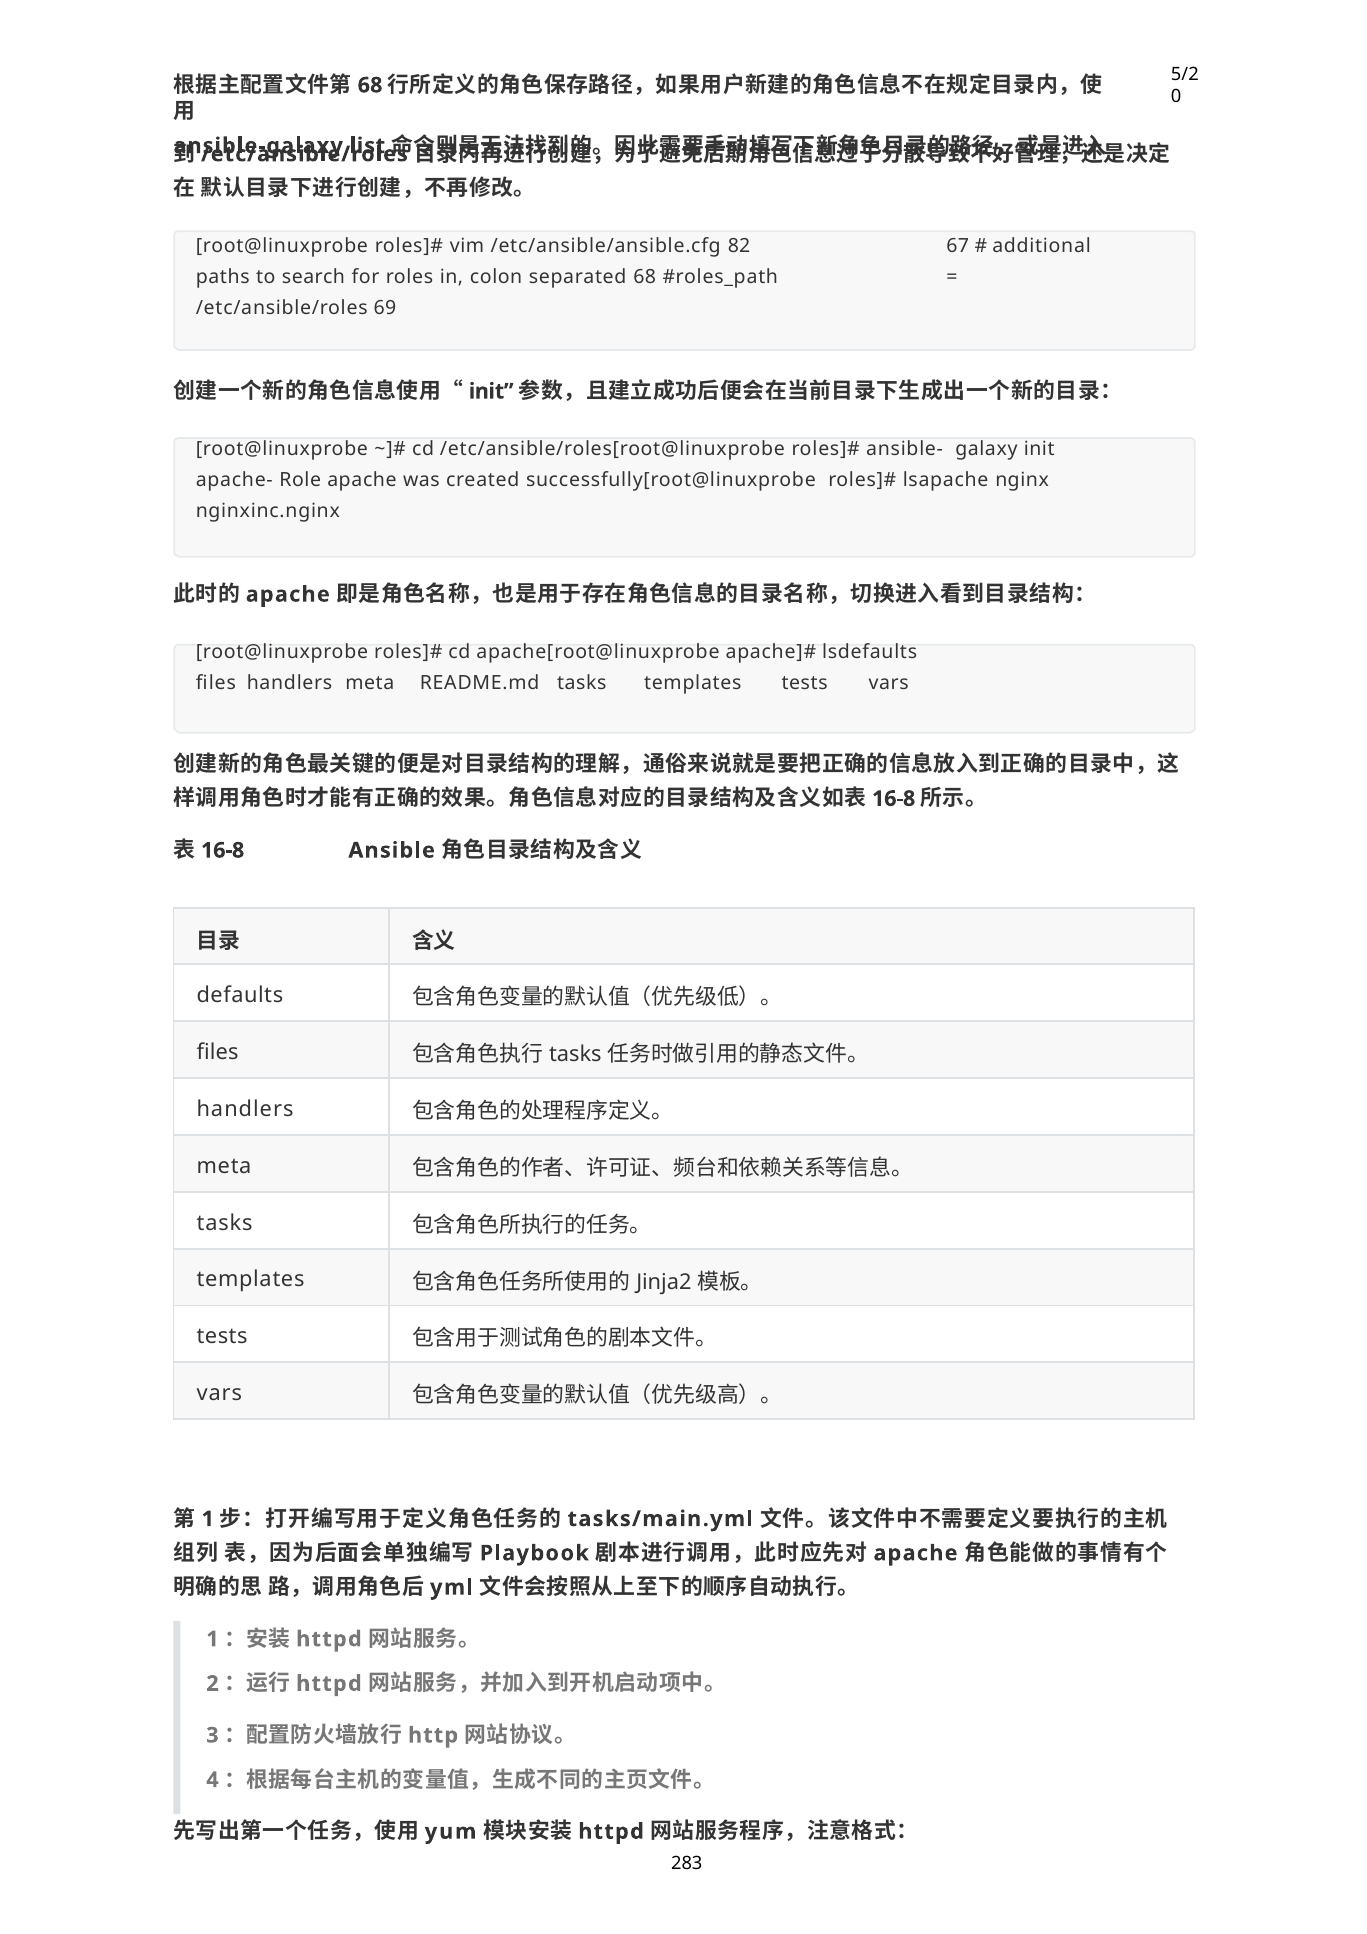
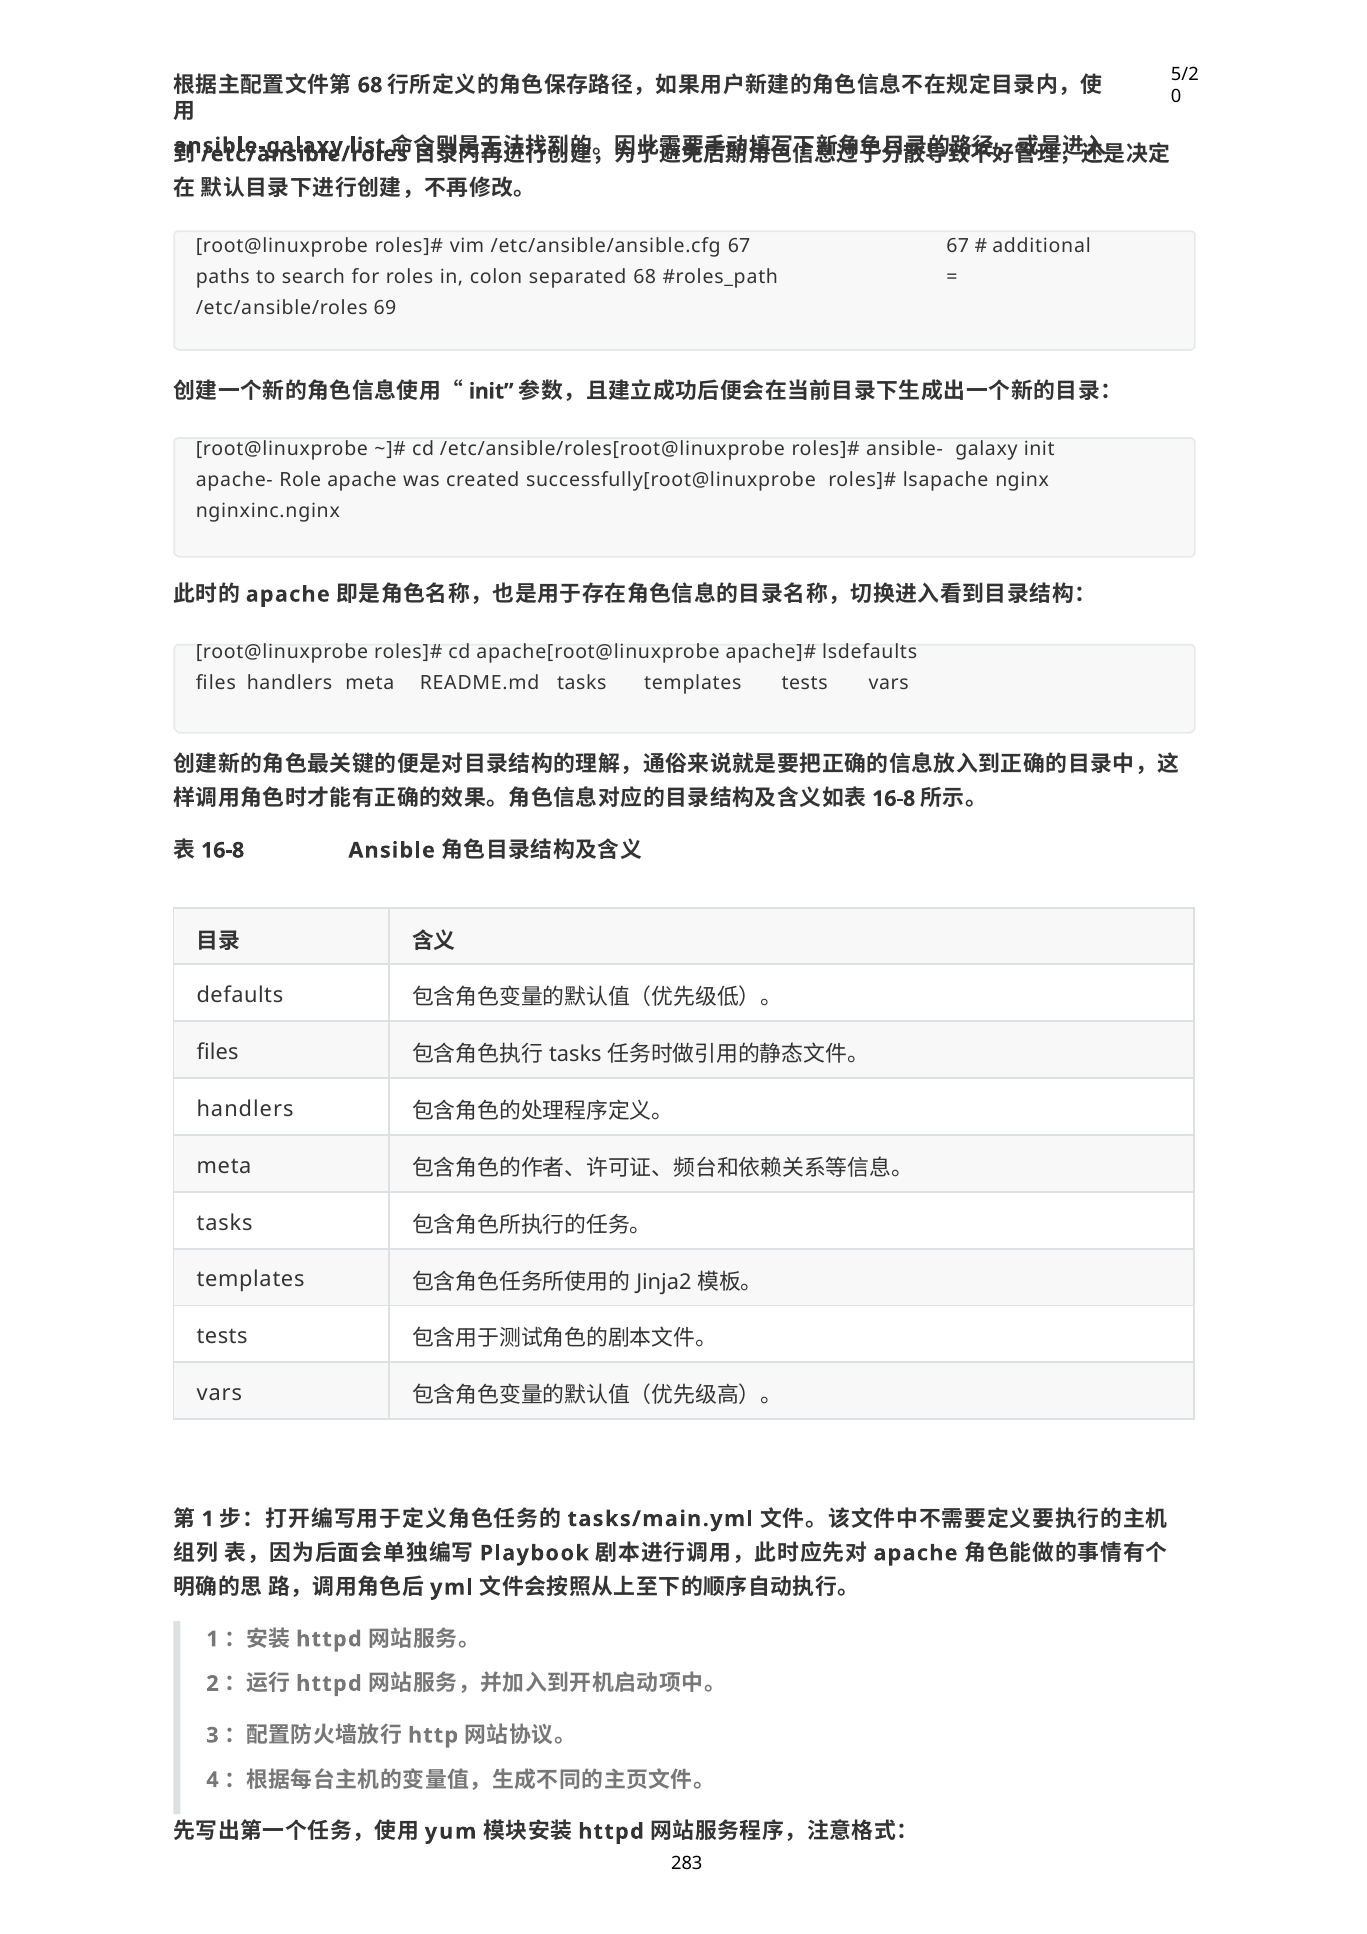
/etc/ansible/ansible.cfg 82: 82 -> 67 (739, 246)
